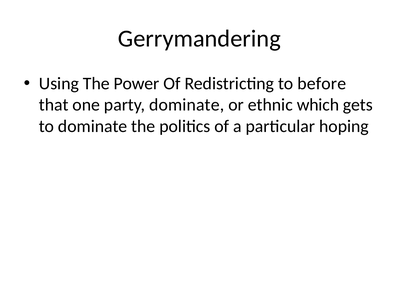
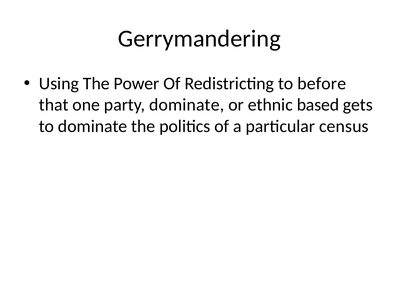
which: which -> based (318, 105)
hoping: hoping -> census (344, 126)
